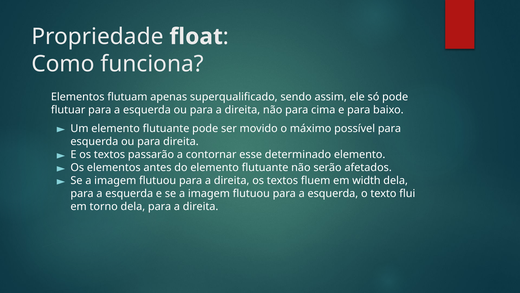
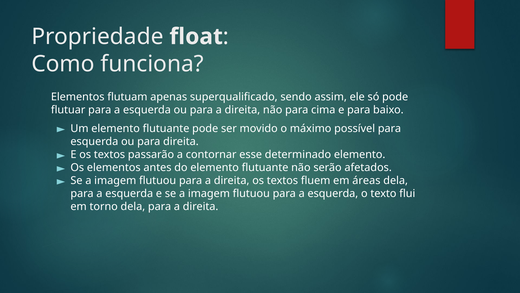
width: width -> áreas (366, 180)
